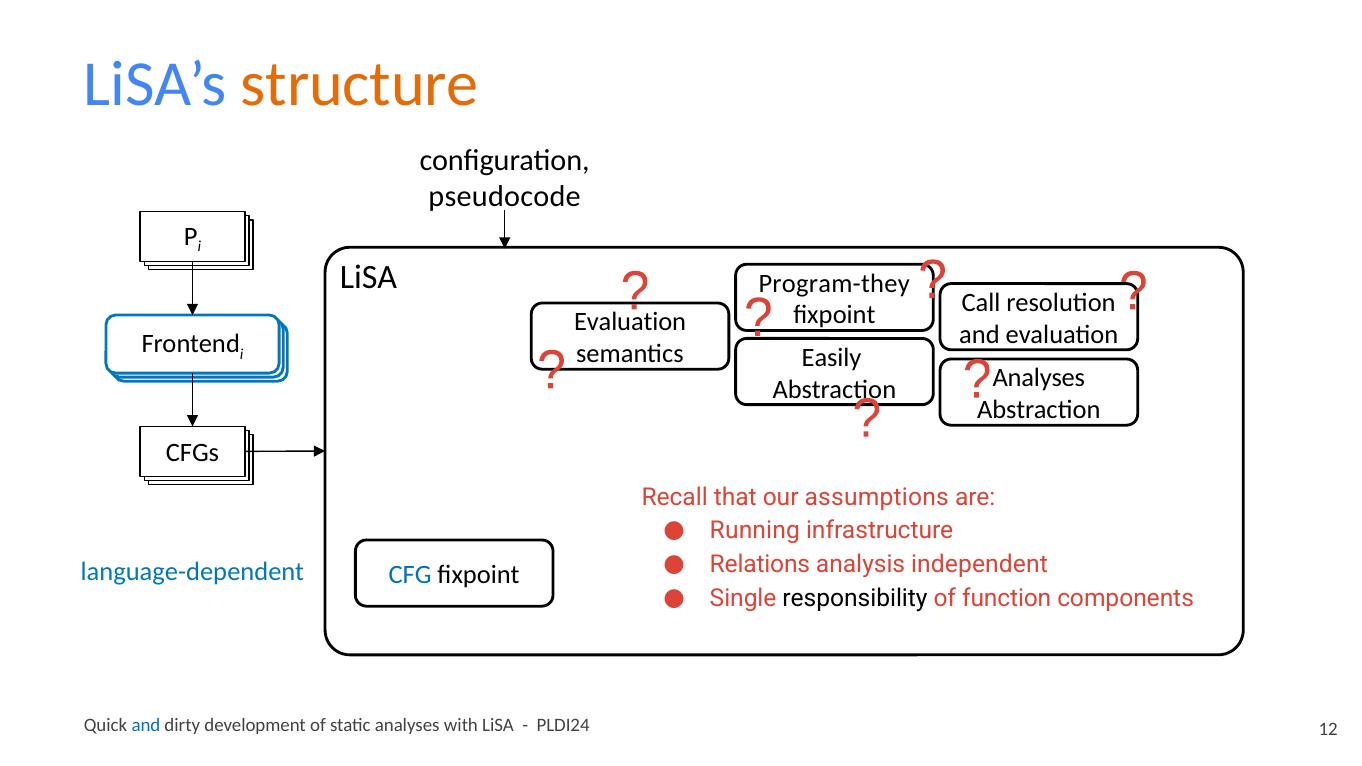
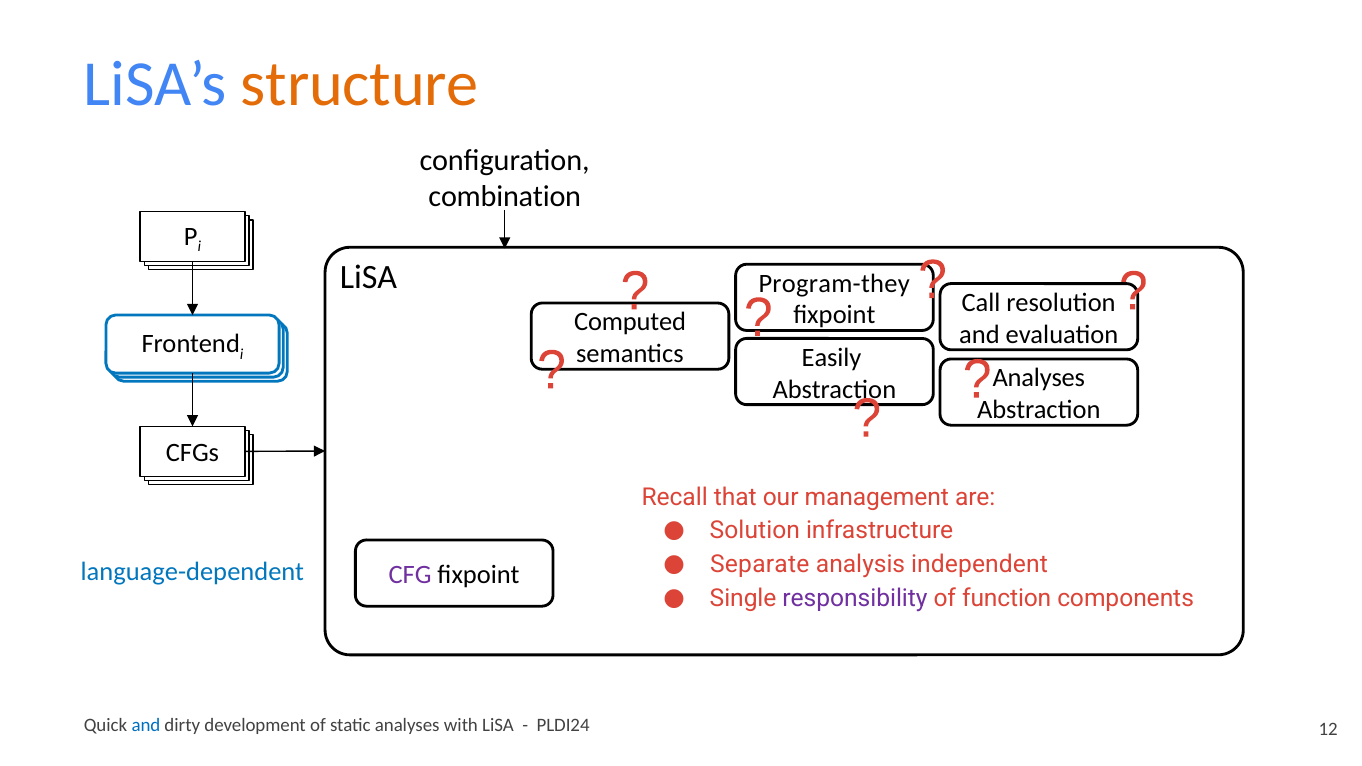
pseudocode: pseudocode -> combination (505, 197)
Evaluation: Evaluation -> Computed (630, 322)
assumptions: assumptions -> management (877, 497)
Running: Running -> Solution (755, 531)
Relations: Relations -> Separate (760, 565)
CFG colour: blue -> purple (410, 575)
responsibility colour: black -> purple (855, 599)
